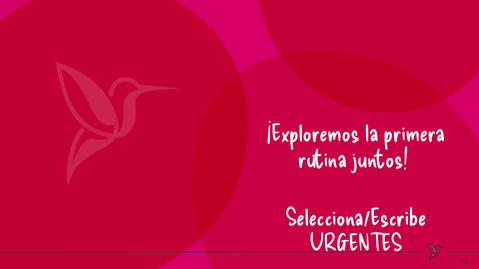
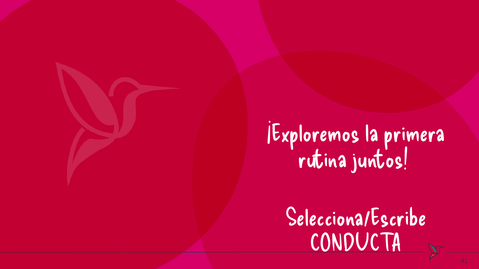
URGENTES: URGENTES -> CONDUCTA (356, 244)
